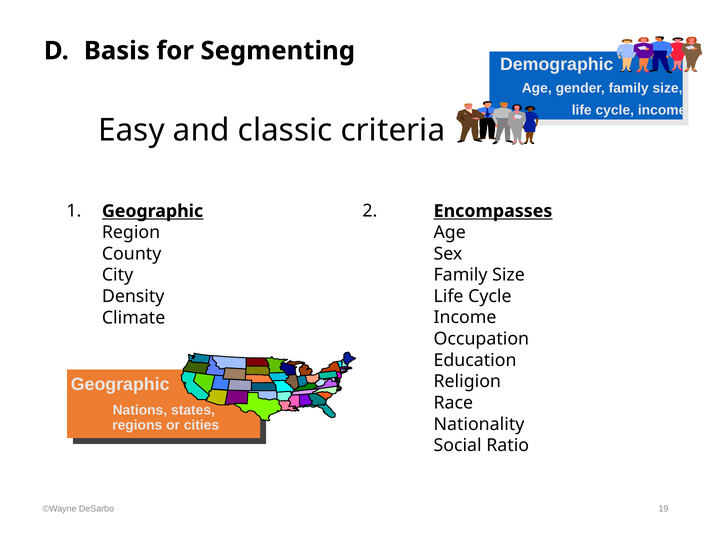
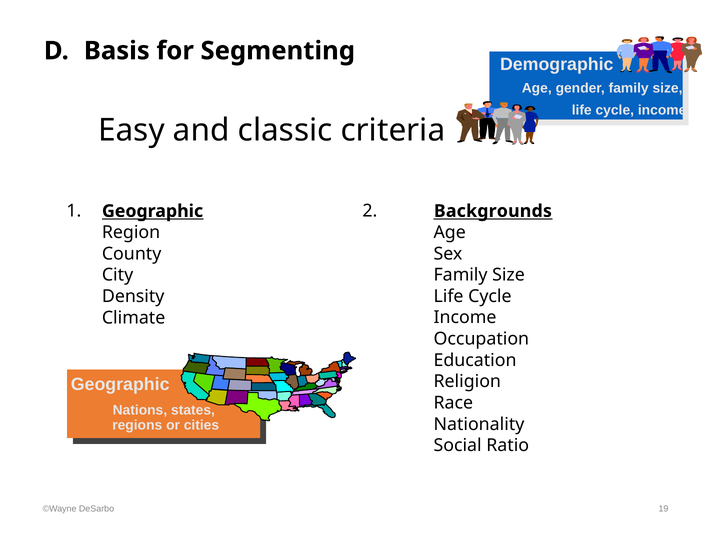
Encompasses: Encompasses -> Backgrounds (493, 211)
